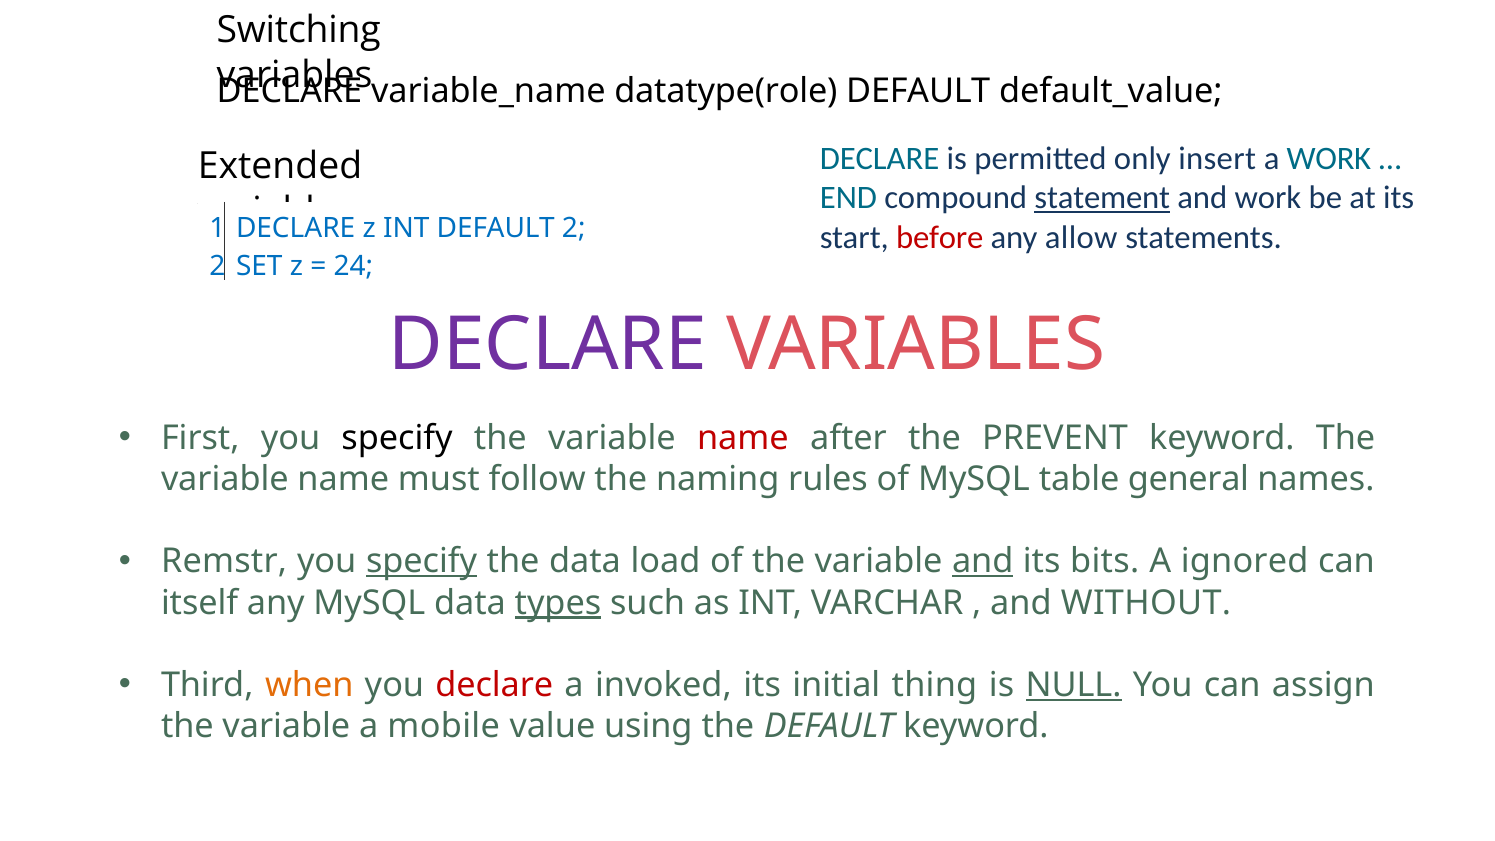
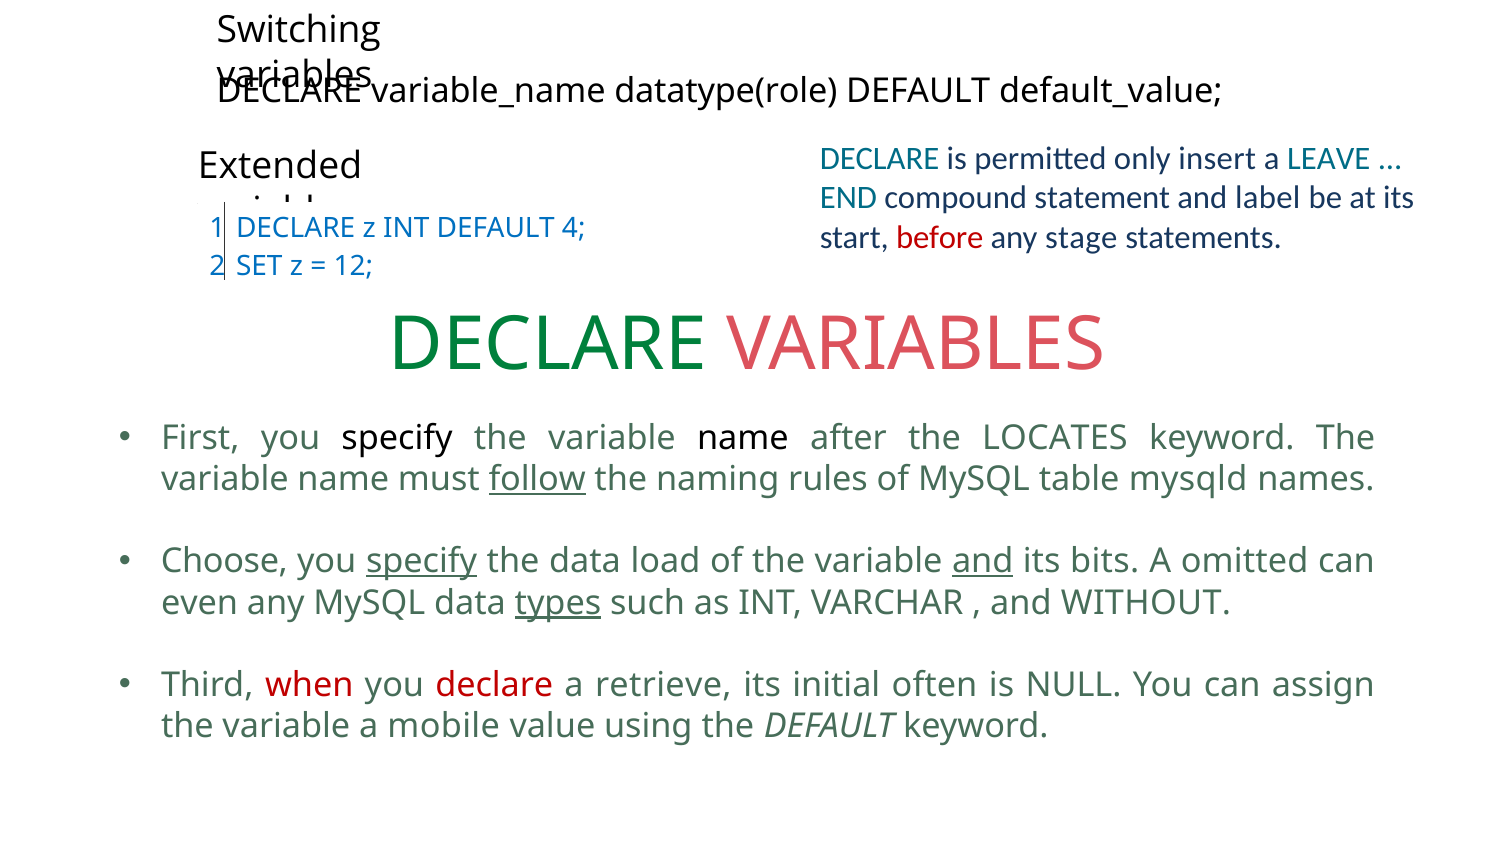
a WORK: WORK -> LEAVE (1329, 159)
statement underline: present -> none (1102, 198)
and work: work -> label (1268, 198)
DEFAULT 2: 2 -> 4 (574, 228)
allow: allow -> stage (1081, 237)
24: 24 -> 12 (353, 266)
DECLARE colour: purple -> green (548, 345)
name colour: red -> black (743, 438)
PREVENT: PREVENT -> LOCATES (1055, 438)
follow underline: none -> present (537, 480)
general: general -> mysqld (1188, 480)
Remstr: Remstr -> Choose (224, 562)
ignored: ignored -> omitted (1245, 562)
itself: itself -> even (200, 603)
when colour: orange -> red (309, 685)
invoked: invoked -> retrieve (663, 685)
thing: thing -> often (935, 685)
NULL underline: present -> none (1074, 685)
